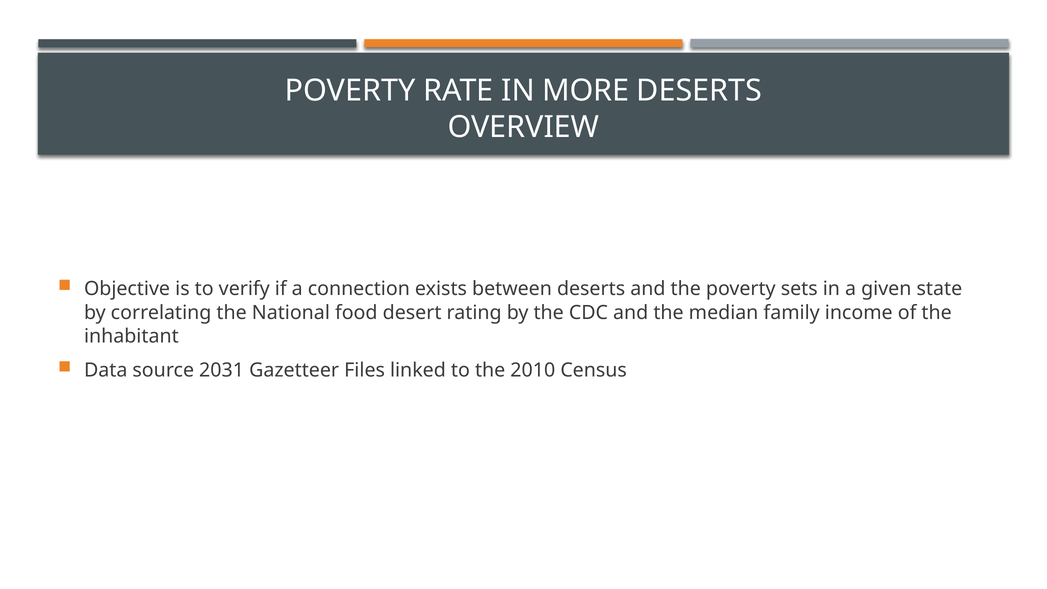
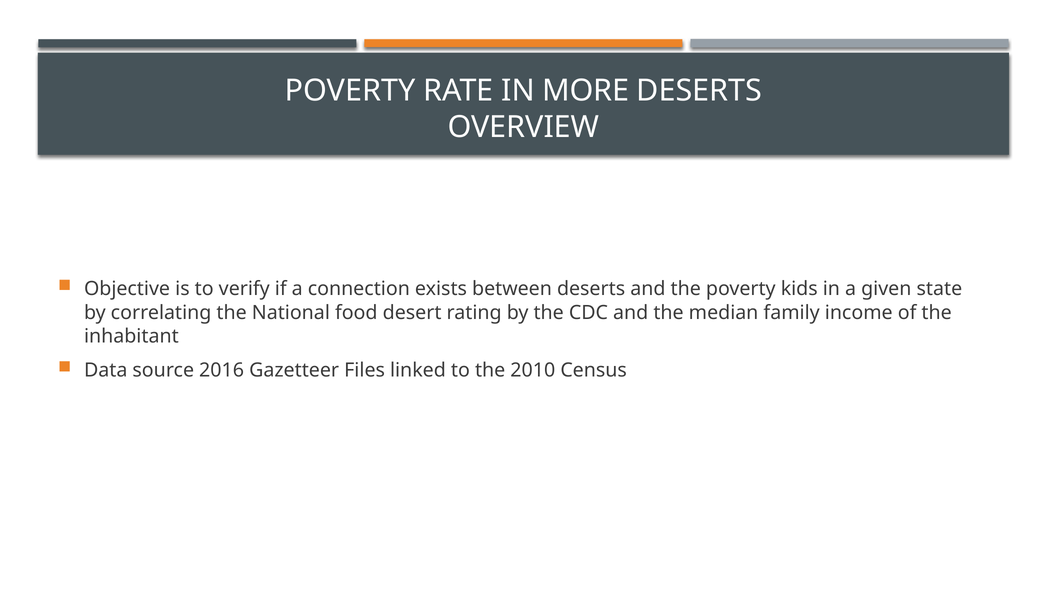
sets: sets -> kids (799, 289)
2031: 2031 -> 2016 (222, 370)
